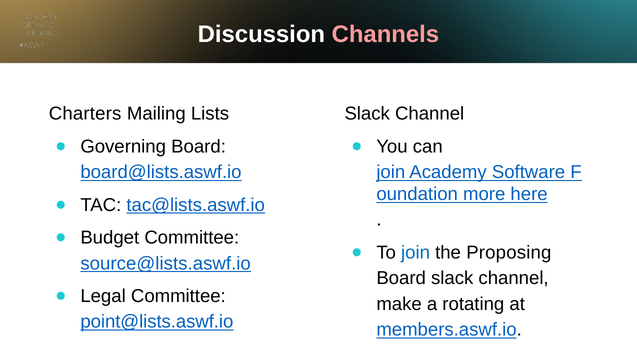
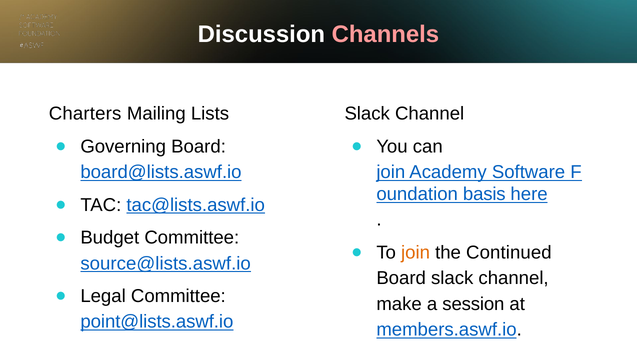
more: more -> basis (484, 194)
join colour: blue -> orange (416, 252)
Proposing: Proposing -> Continued (509, 252)
rotating: rotating -> session (473, 303)
